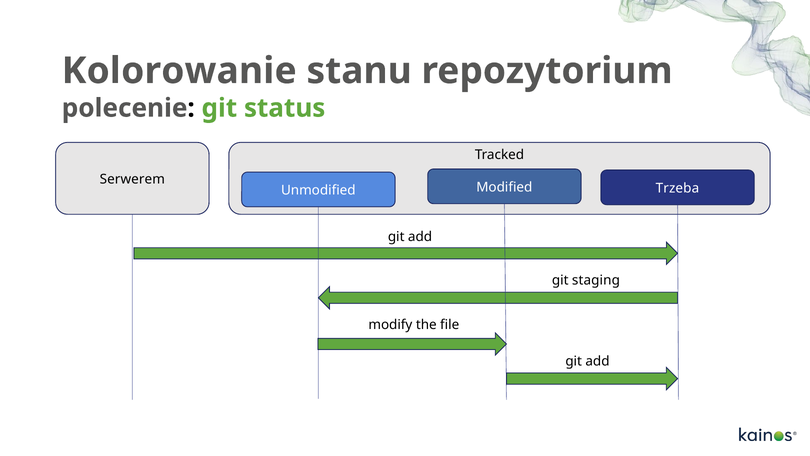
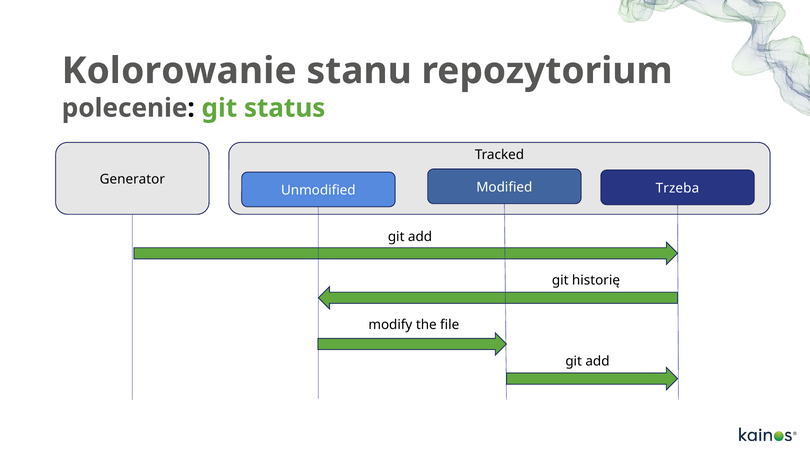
Serwerem: Serwerem -> Generator (132, 179)
staging: staging -> historię (596, 280)
